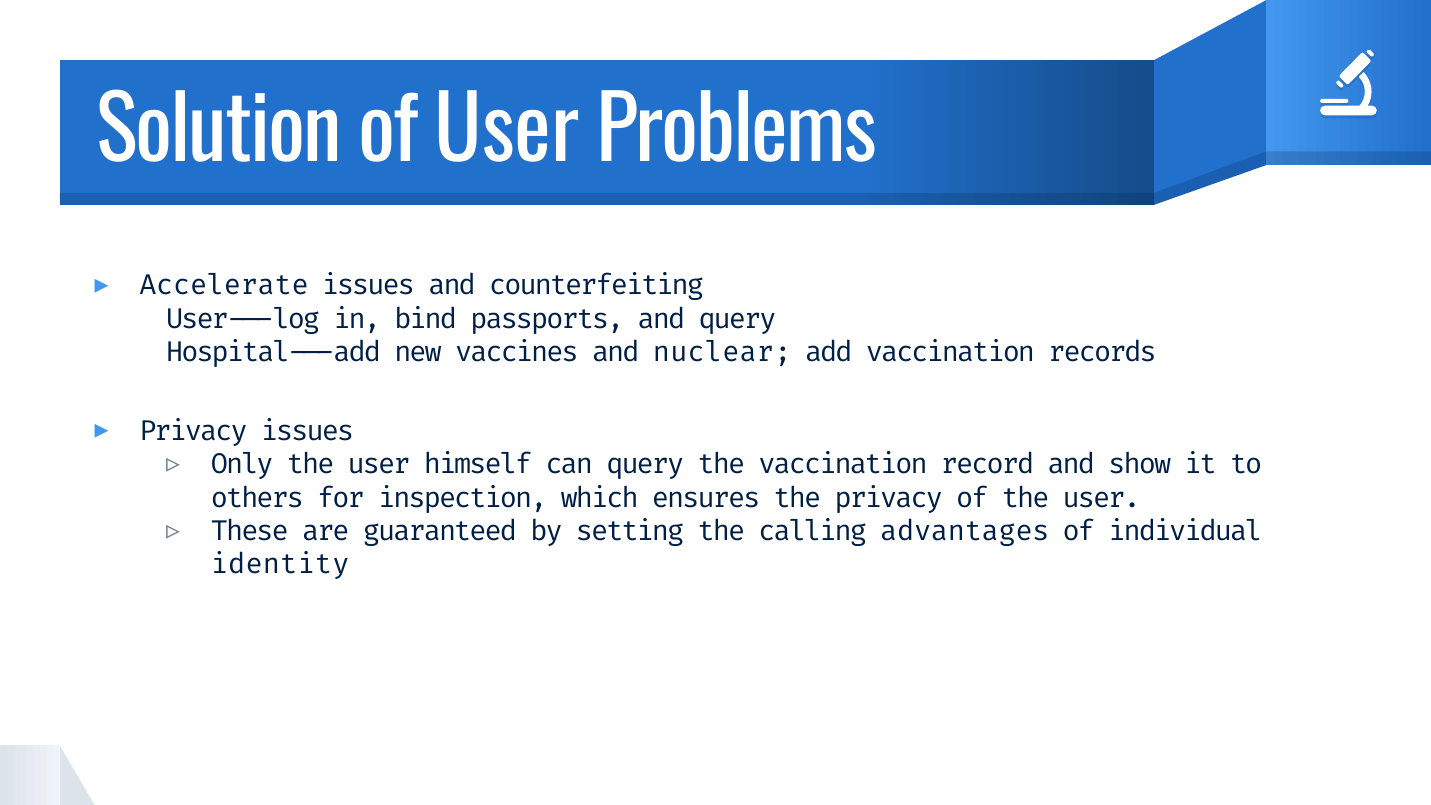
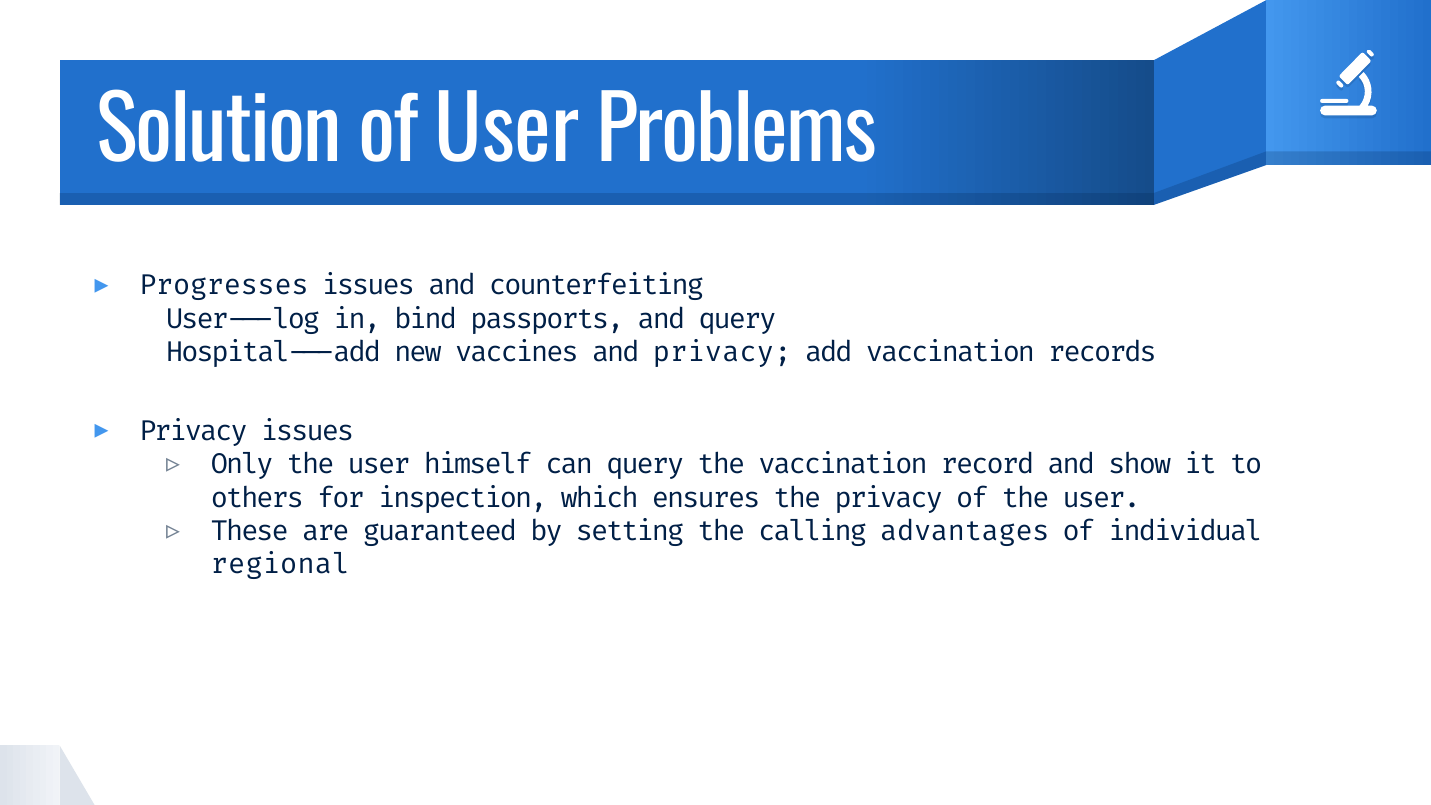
Accelerate: Accelerate -> Progresses (224, 286)
and nuclear: nuclear -> privacy (722, 352)
identity: identity -> regional (280, 565)
